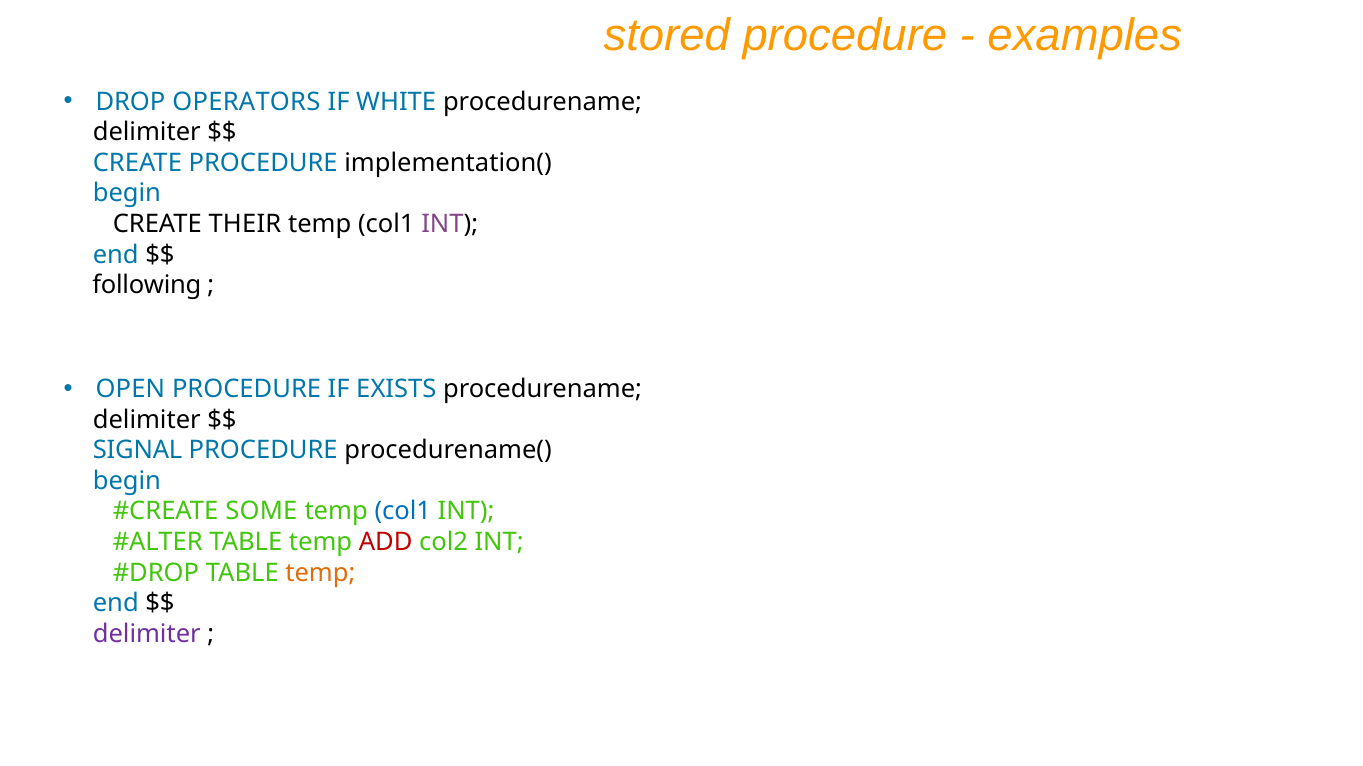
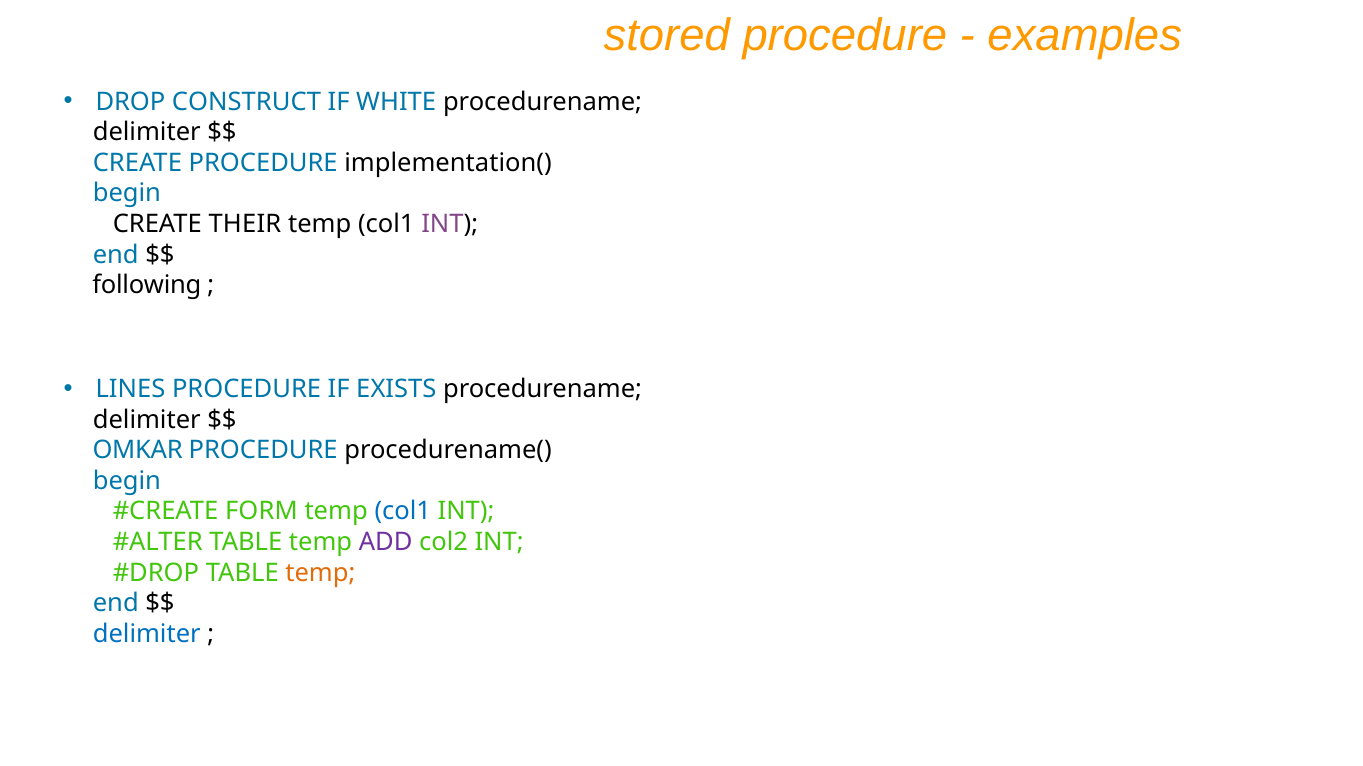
OPERATORS: OPERATORS -> CONSTRUCT (246, 102)
OPEN: OPEN -> LINES (130, 389)
SIGNAL: SIGNAL -> OMKAR (138, 451)
SOME: SOME -> FORM (261, 512)
ADD colour: red -> purple (386, 543)
delimiter colour: purple -> blue (147, 635)
